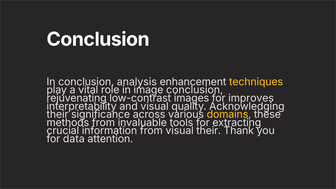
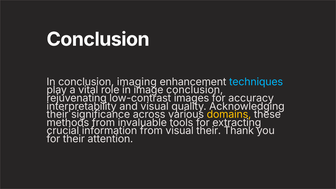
analysis: analysis -> imaging (137, 82)
techniques colour: yellow -> light blue (256, 82)
improves: improves -> accuracy (251, 98)
for data: data -> their (74, 139)
